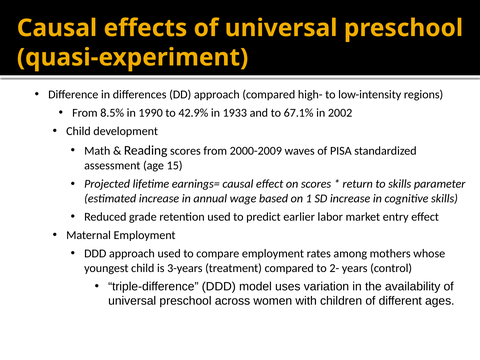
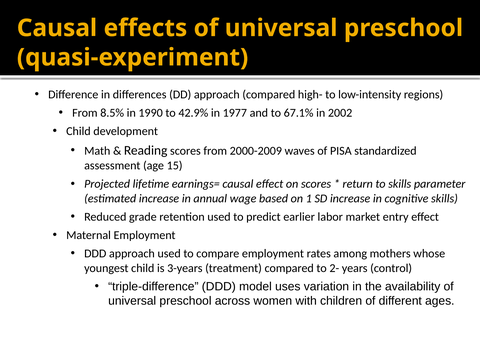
1933: 1933 -> 1977 (235, 113)
